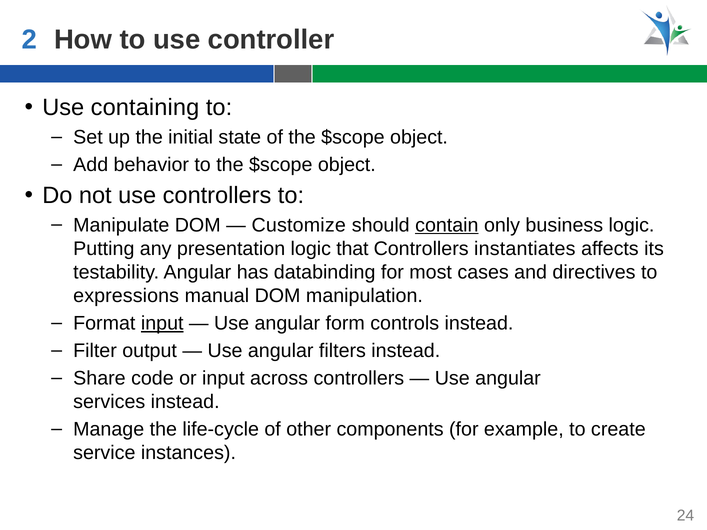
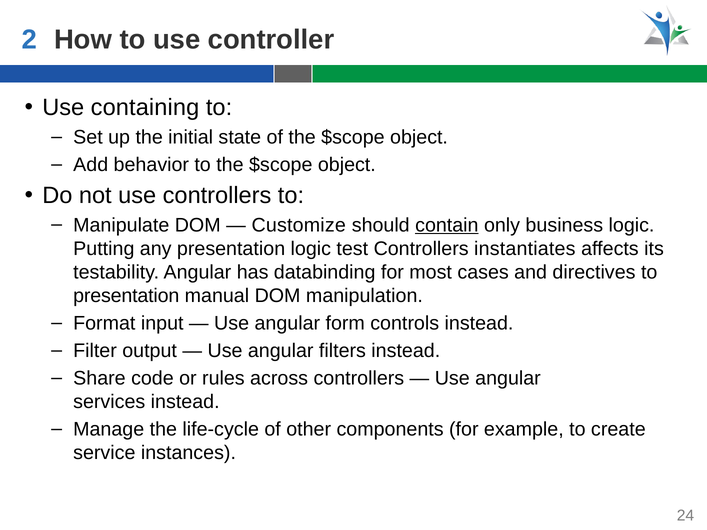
that: that -> test (352, 249)
expressions: expressions -> presentation (126, 296)
input underline: present -> none (162, 323)
or input: input -> rules (223, 378)
